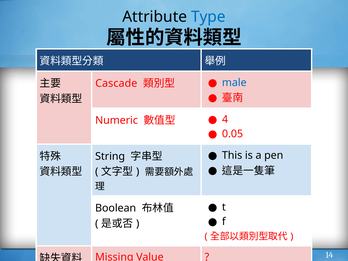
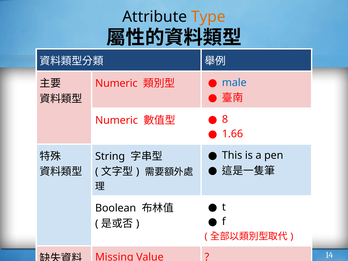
Type colour: blue -> orange (208, 17)
Cascade: Cascade -> Numeric (116, 83)
4: 4 -> 8 (225, 119)
0.05: 0.05 -> 1.66 (233, 134)
